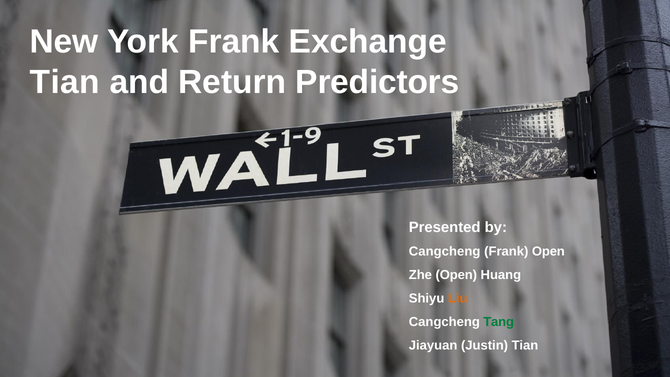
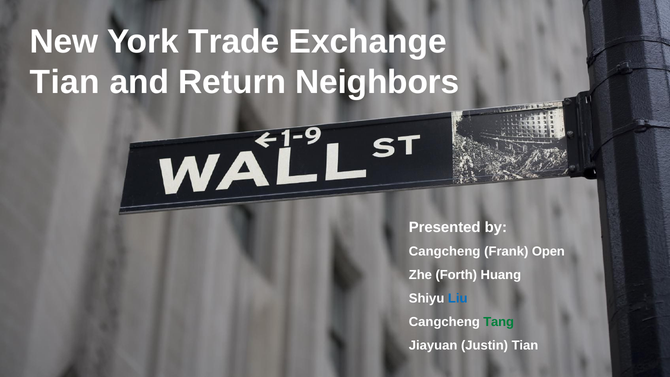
York Frank: Frank -> Trade (234, 42)
Predictors: Predictors -> Neighbors (377, 82)
Zhe Open: Open -> Forth (456, 275)
Liu colour: orange -> blue (458, 298)
